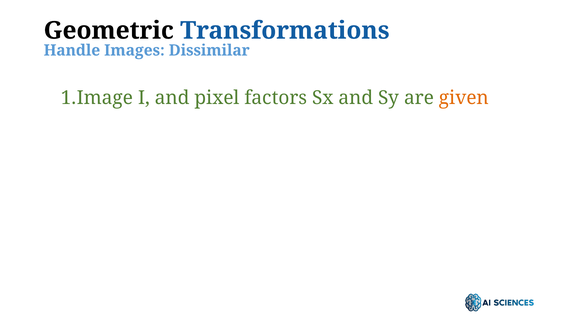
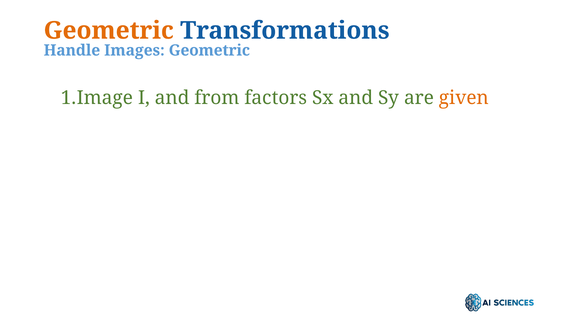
Geometric colour: black -> orange (109, 31)
Images Dissimilar: Dissimilar -> Geometric (209, 50)
pixel: pixel -> from (217, 98)
